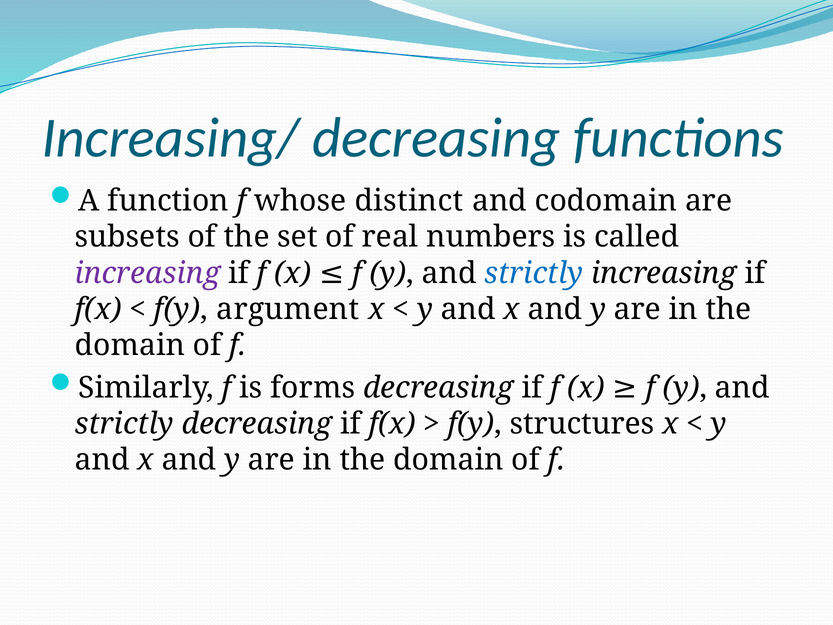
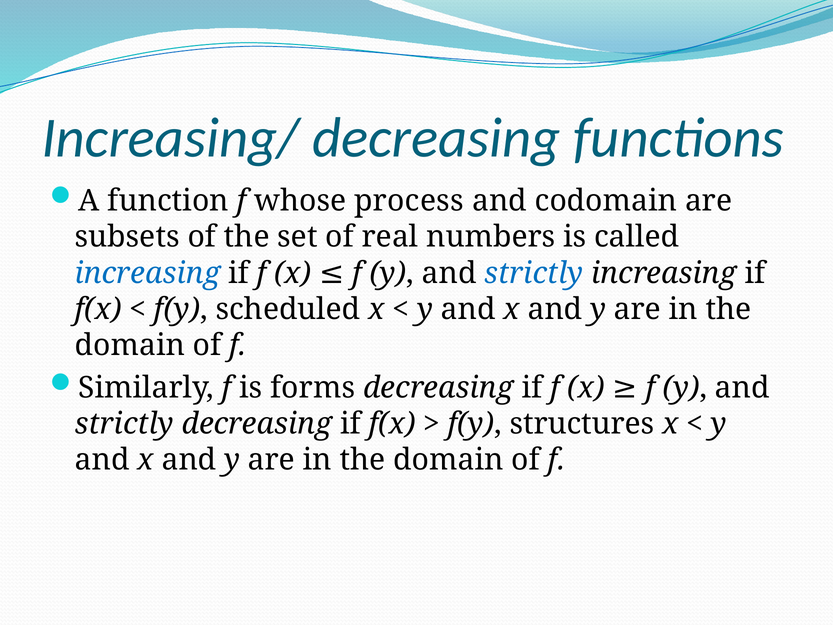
distinct: distinct -> process (409, 201)
increasing colour: purple -> blue (148, 273)
argument: argument -> scheduled (288, 309)
